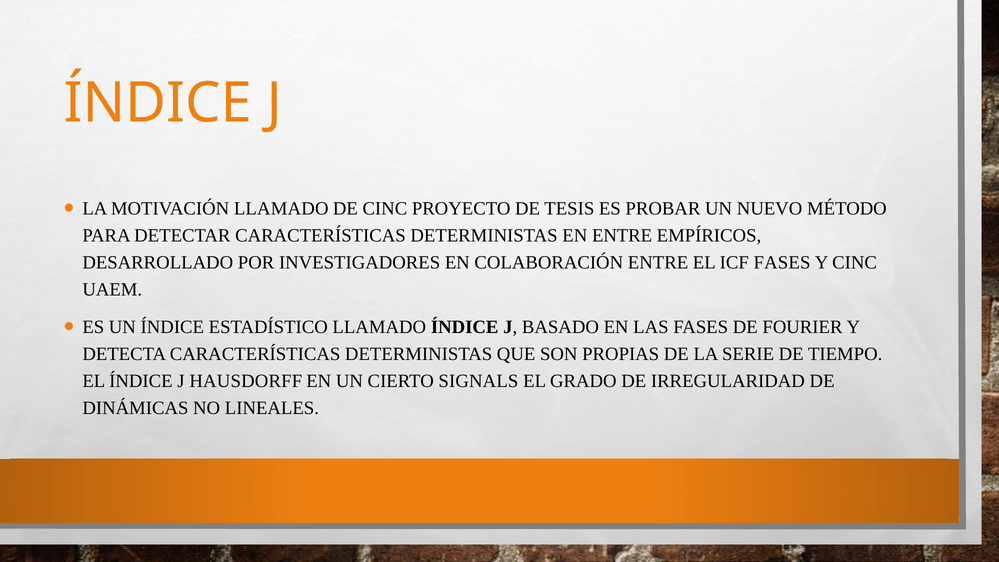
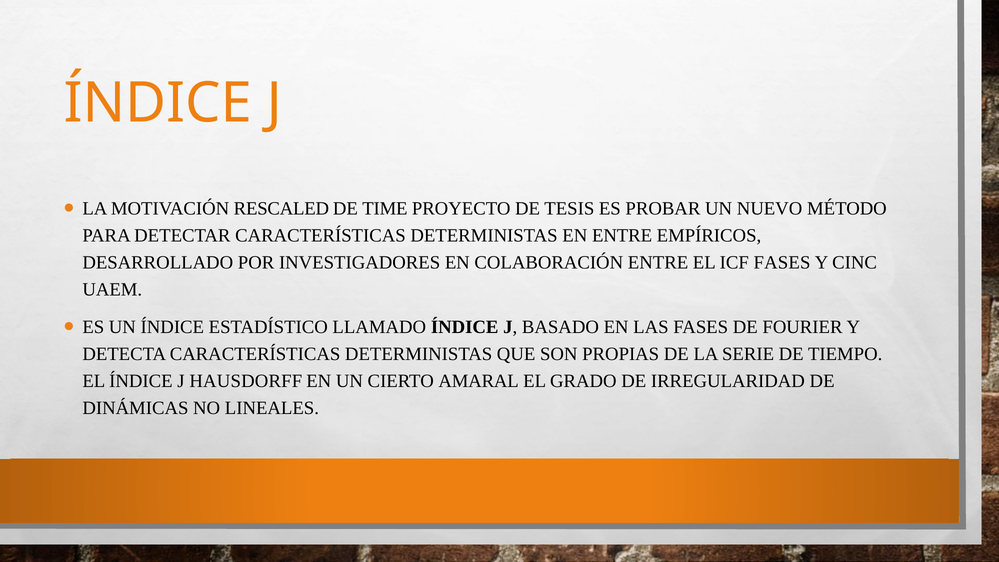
MOTIVACIÓN LLAMADO: LLAMADO -> RESCALED (281, 209)
DE CINC: CINC -> TIME (385, 209)
SIGNALS: SIGNALS -> AMARAL (479, 381)
